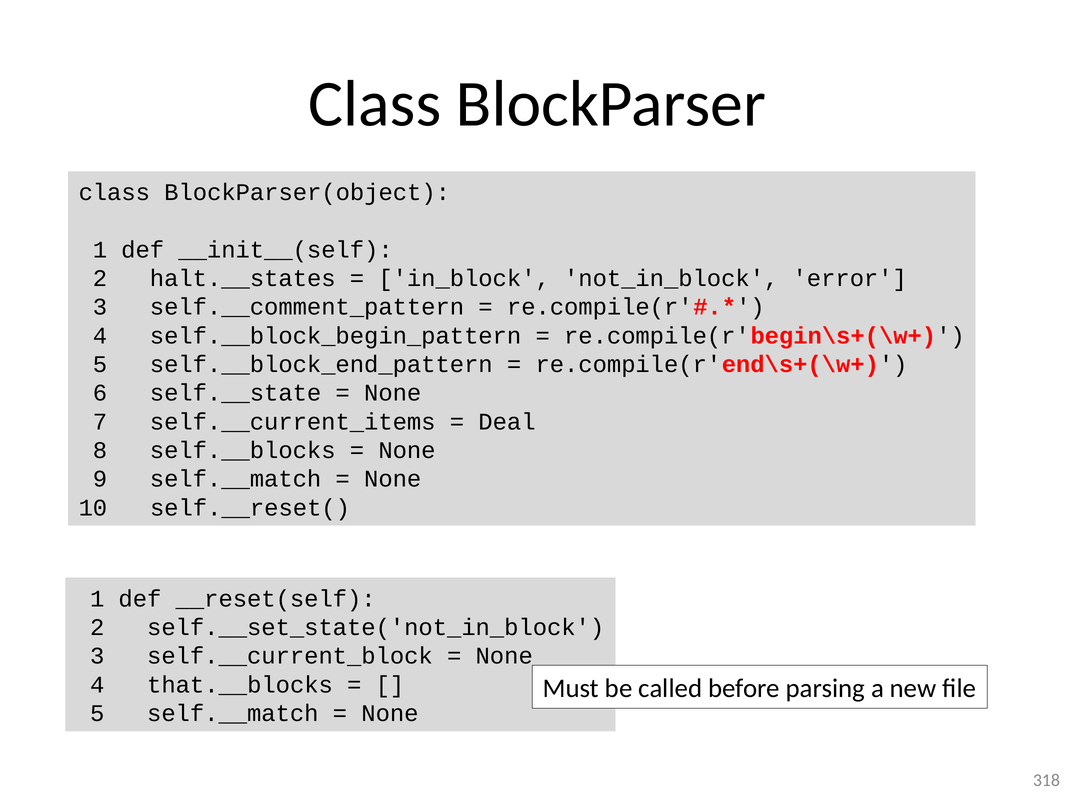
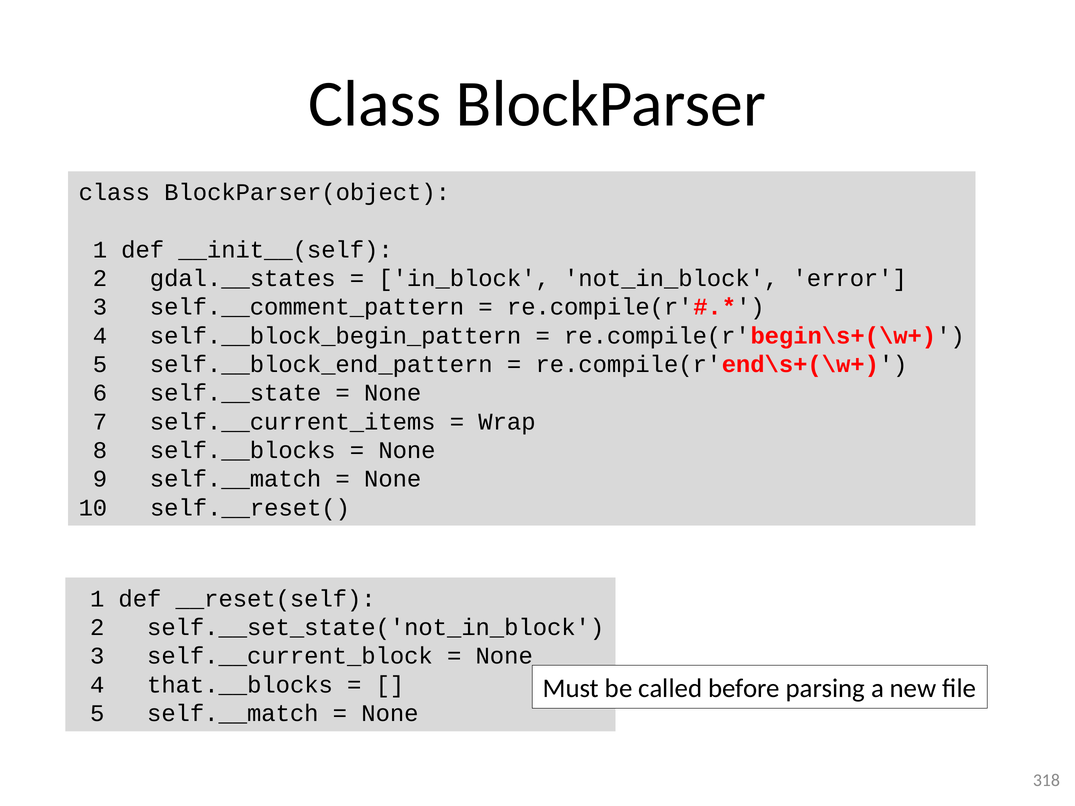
halt.__states: halt.__states -> gdal.__states (243, 279)
Deal: Deal -> Wrap (507, 422)
